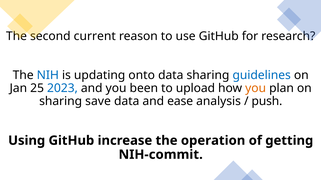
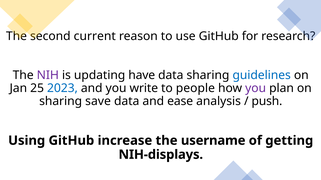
NIH colour: blue -> purple (48, 75)
onto: onto -> have (142, 75)
been: been -> write (144, 88)
upload: upload -> people (195, 88)
you colour: orange -> purple (256, 88)
operation: operation -> username (213, 141)
NIH-commit: NIH-commit -> NIH-displays (161, 155)
